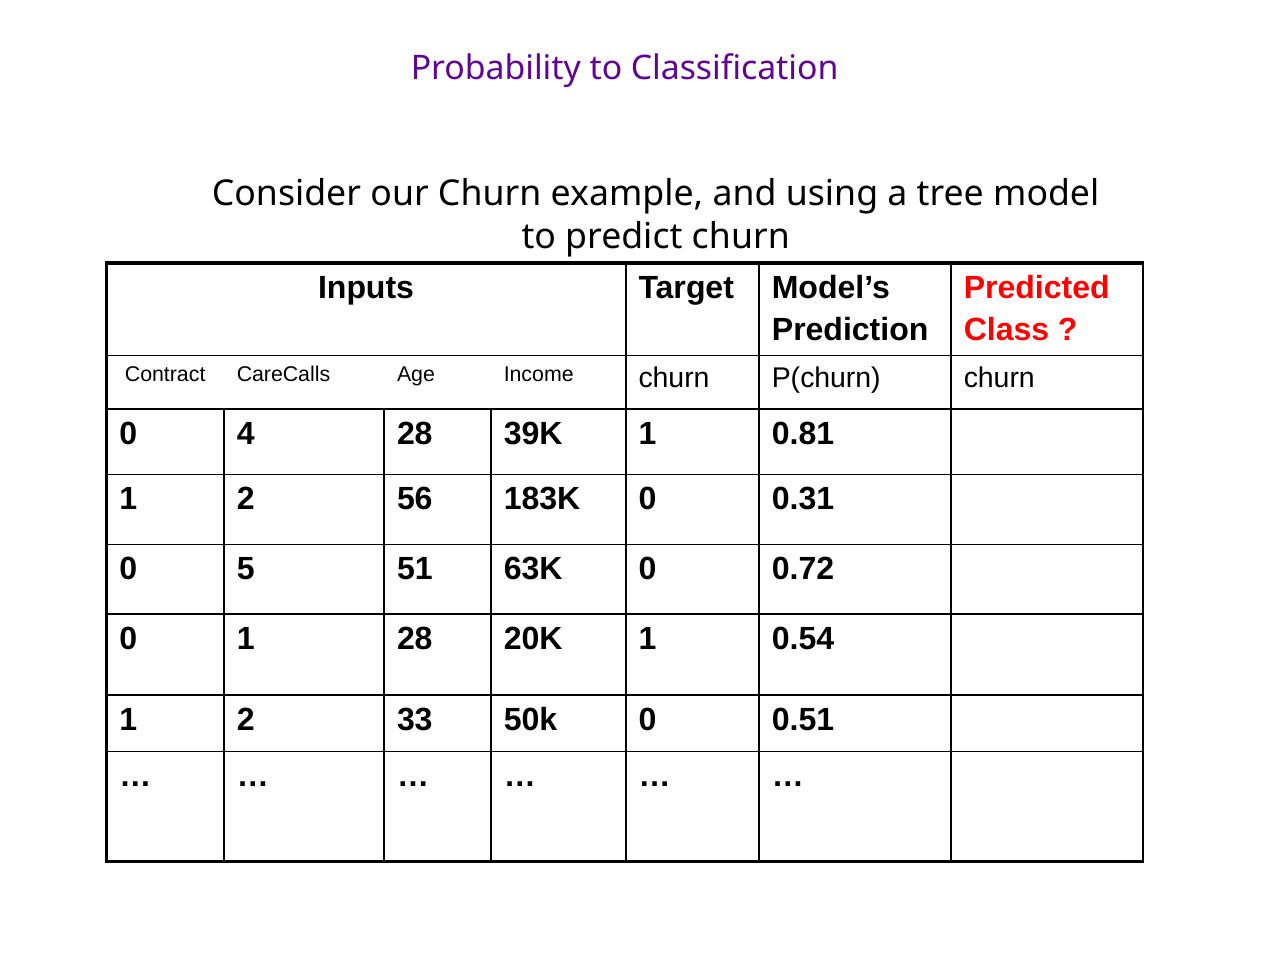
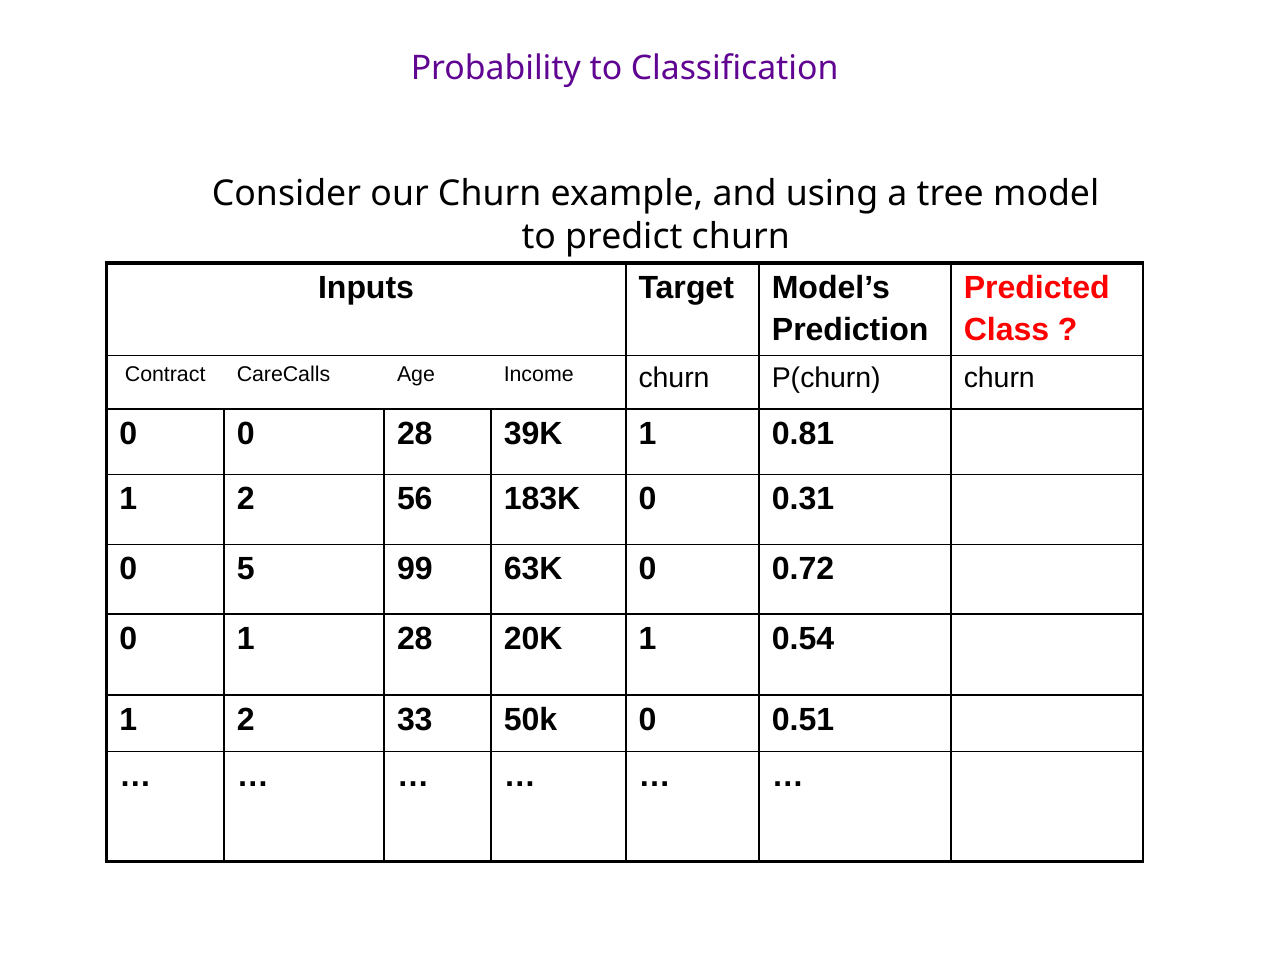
0 4: 4 -> 0 (246, 434)
51: 51 -> 99 (415, 569)
